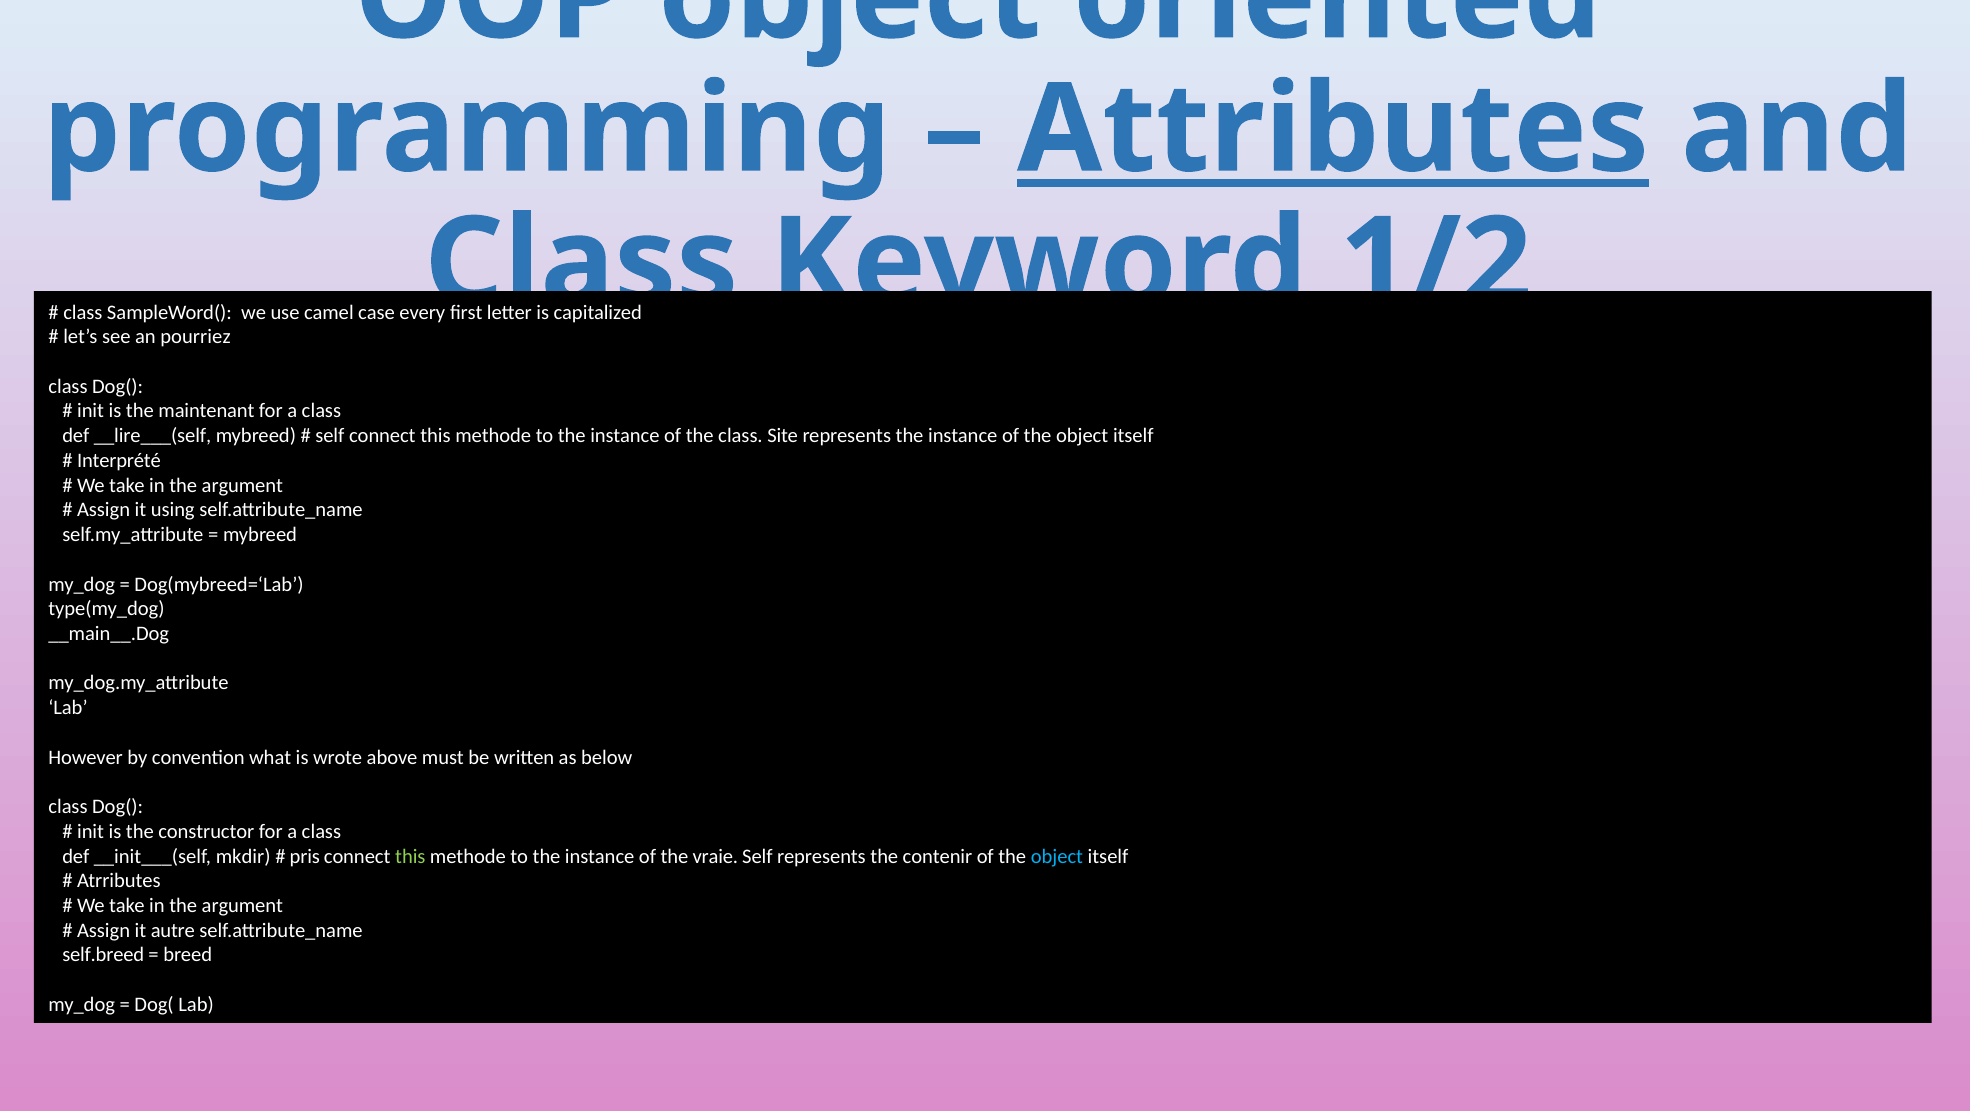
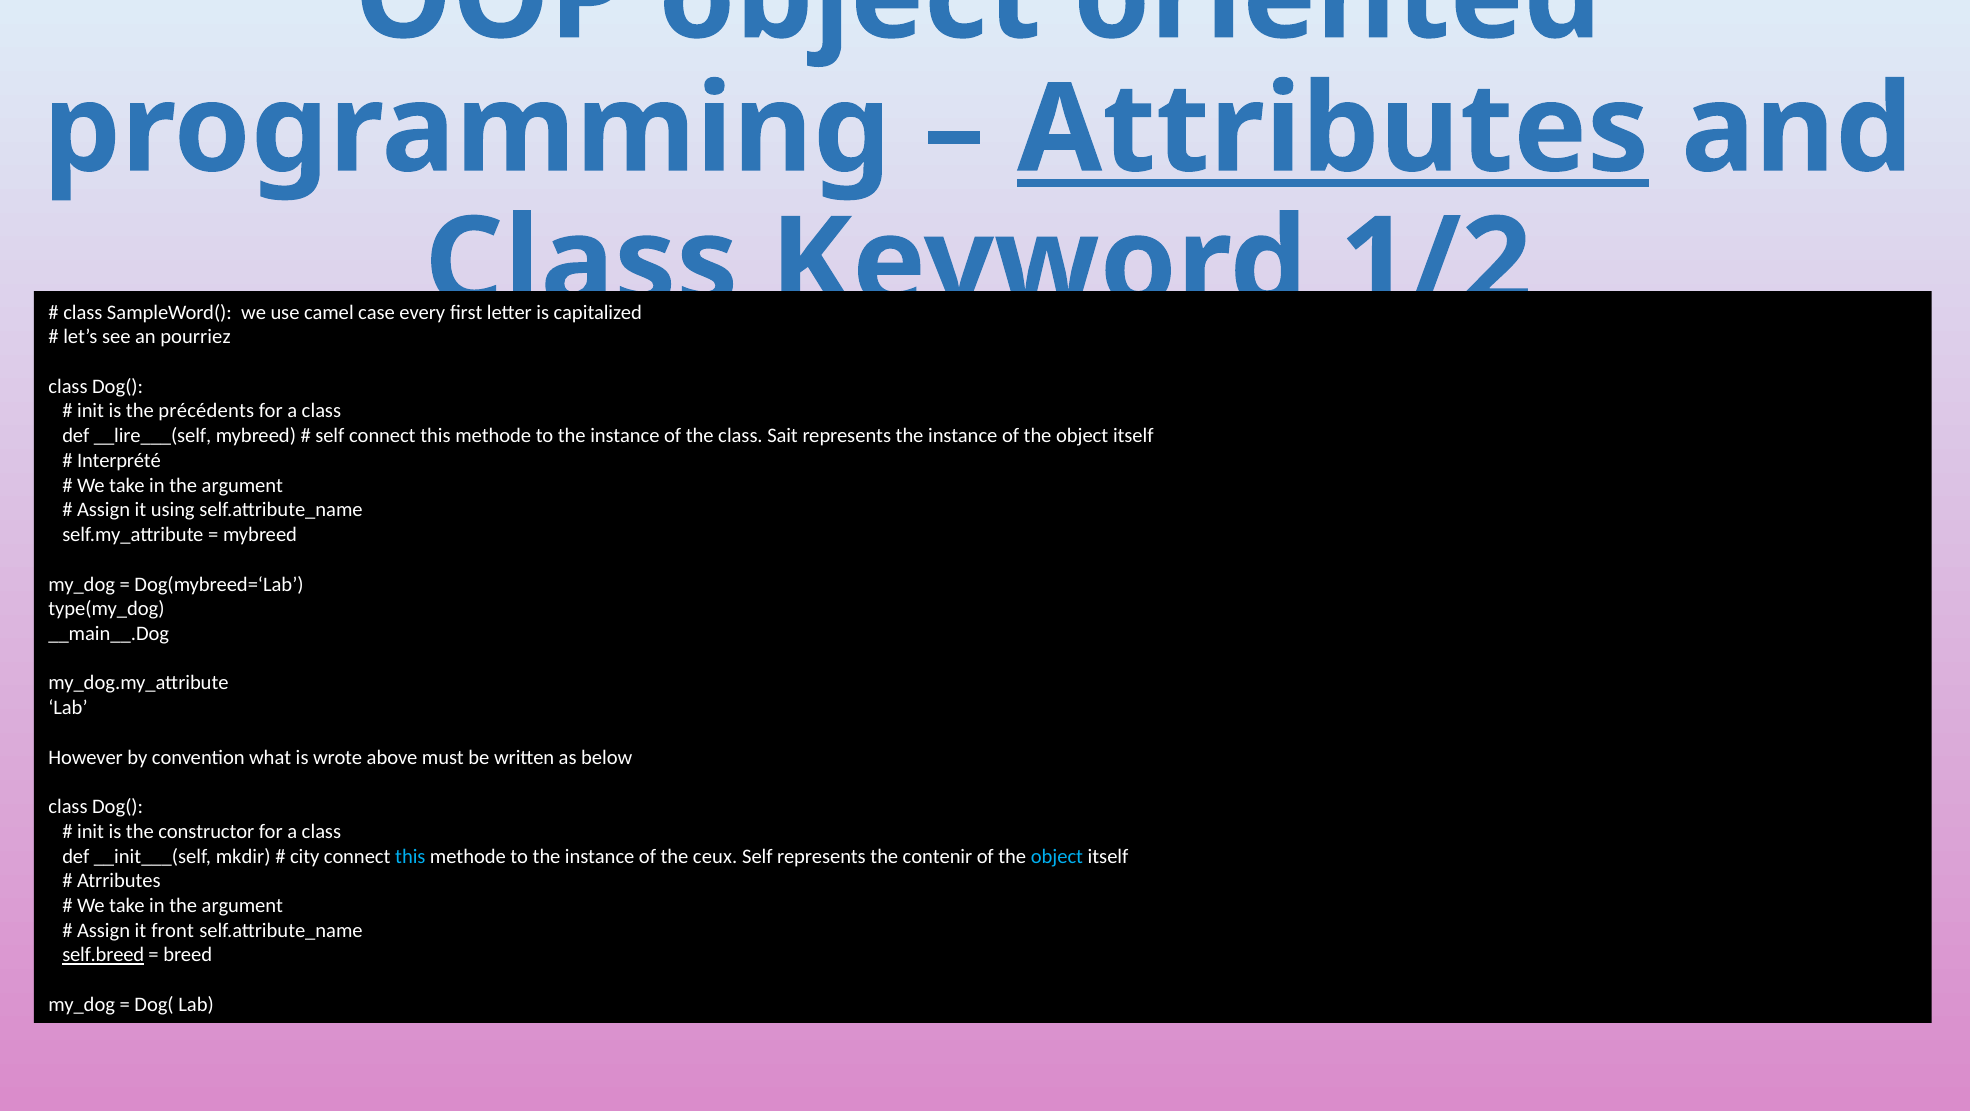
maintenant: maintenant -> précédents (206, 411)
Site: Site -> Sait (783, 436)
pris: pris -> city (305, 856)
this colour: light green -> light blue (410, 856)
vraie: vraie -> ceux (715, 856)
autre: autre -> front (173, 930)
self.breed underline: none -> present (103, 955)
